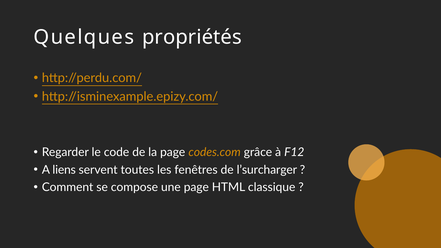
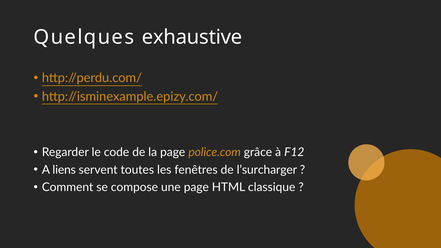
propriétés: propriétés -> exhaustive (192, 37)
codes.com: codes.com -> police.com (215, 152)
